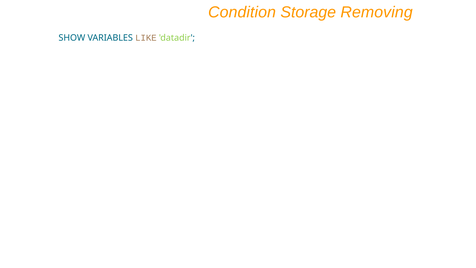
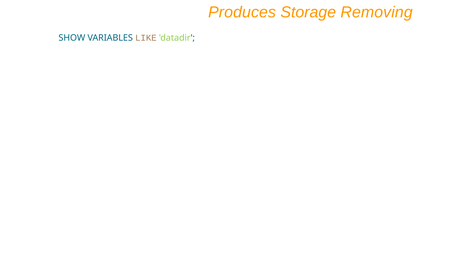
Condition: Condition -> Produces (242, 12)
